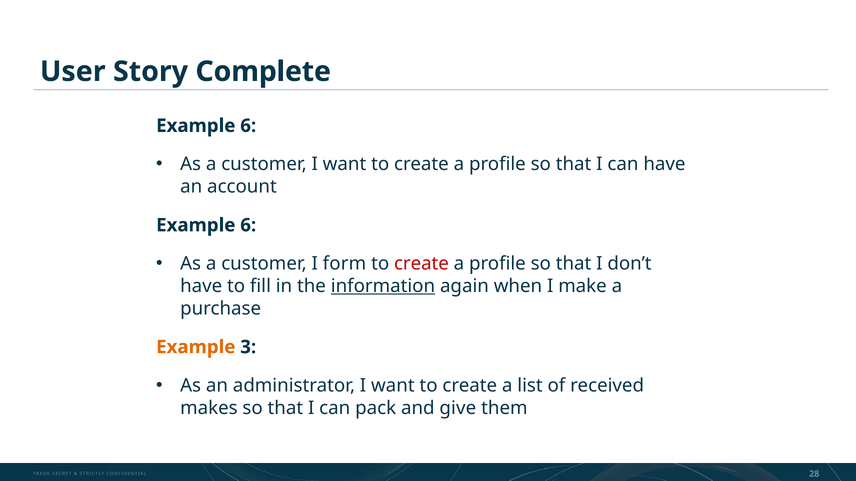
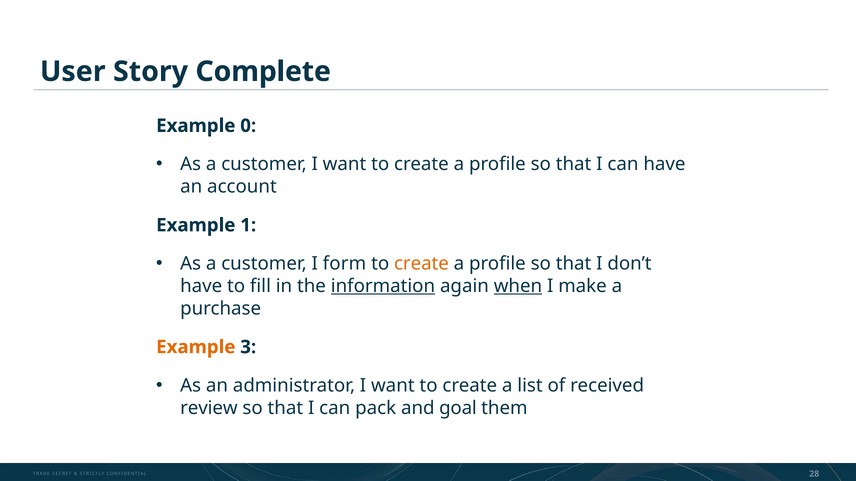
6: 6 -> 0 (248, 126)
6: 6 -> 1 (248, 225)
create colour: red -> orange (421, 264)
when underline: none -> present (518, 286)
makes: makes -> review (209, 408)
give: give -> goal (458, 408)
